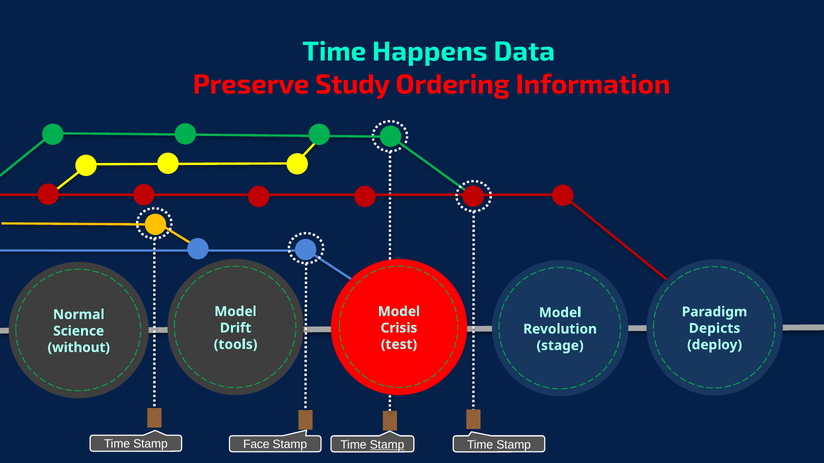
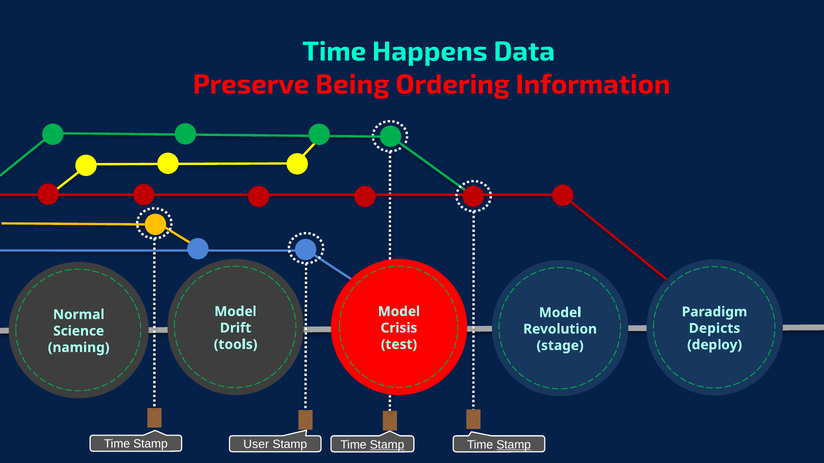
Study: Study -> Being (352, 85)
without: without -> naming (79, 348)
Stamp underline: none -> present (514, 445)
Face: Face -> User (256, 445)
